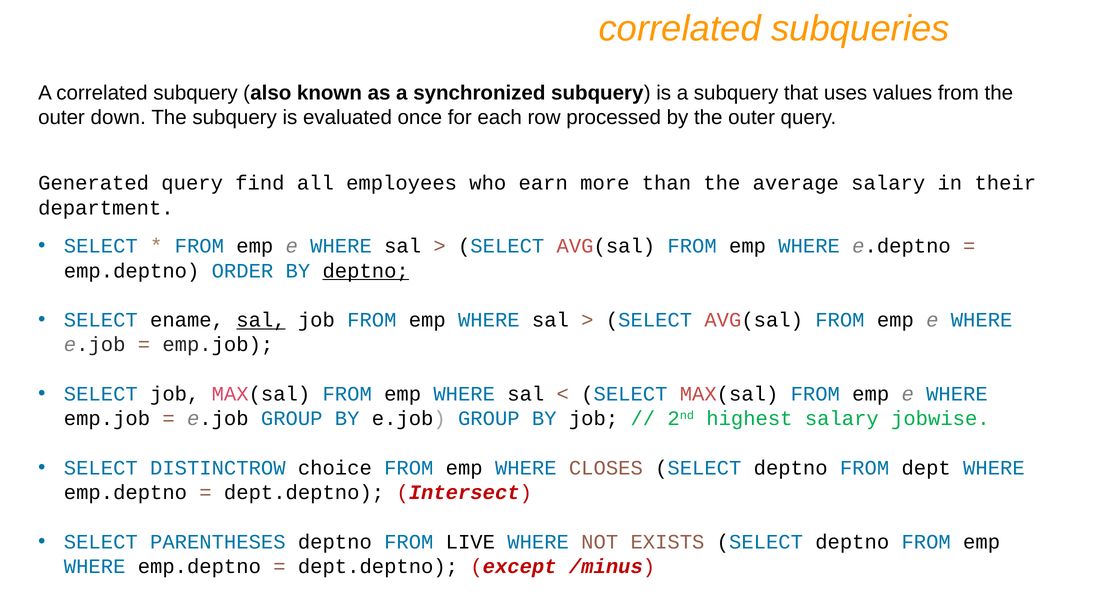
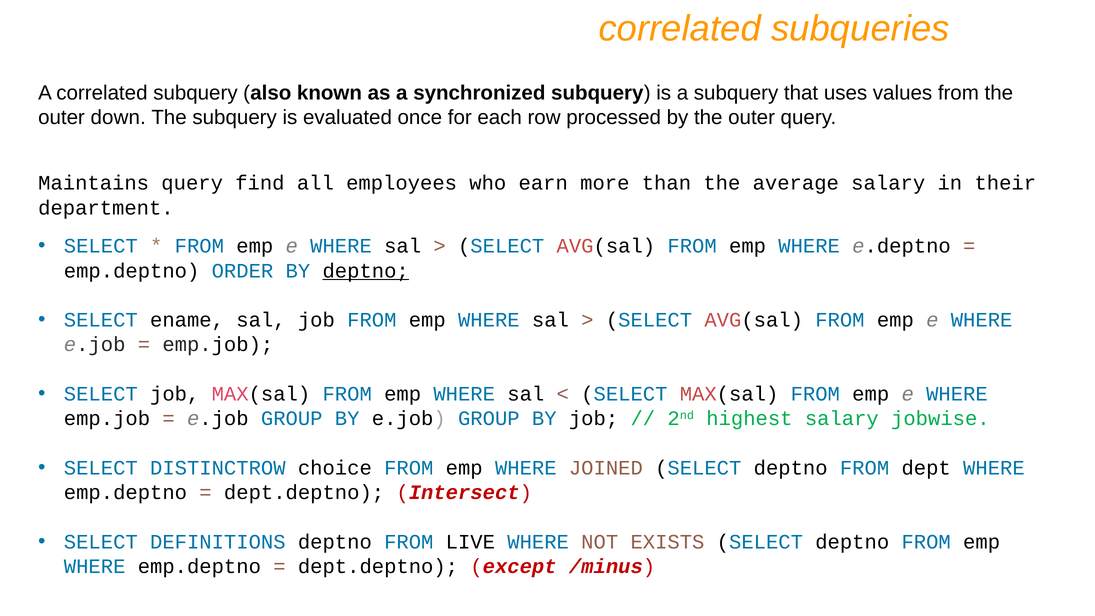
Generated: Generated -> Maintains (94, 183)
sal underline: present -> none (261, 320)
CLOSES: CLOSES -> JOINED (606, 468)
PARENTHESES: PARENTHESES -> DEFINITIONS (218, 542)
